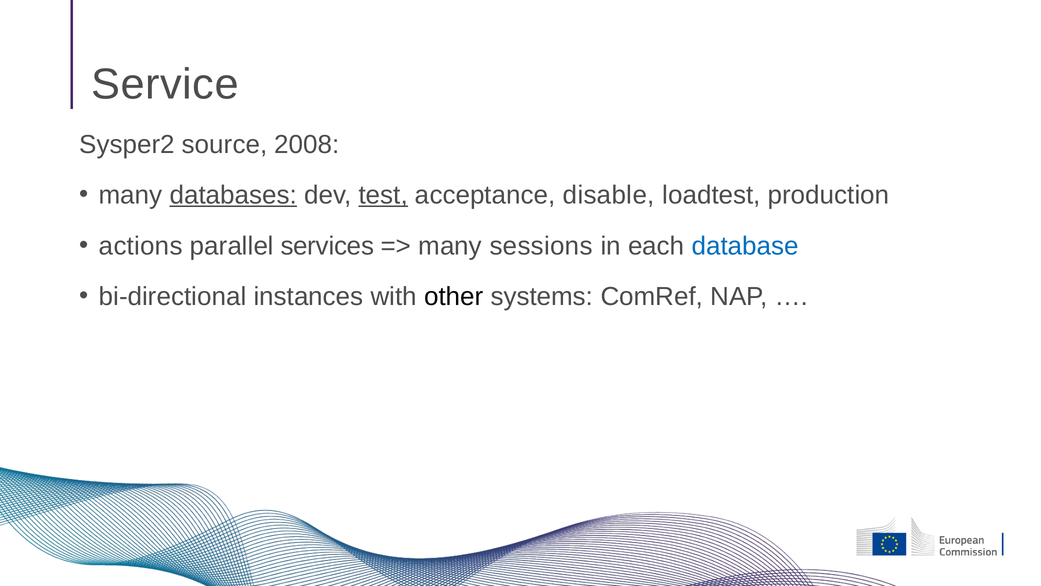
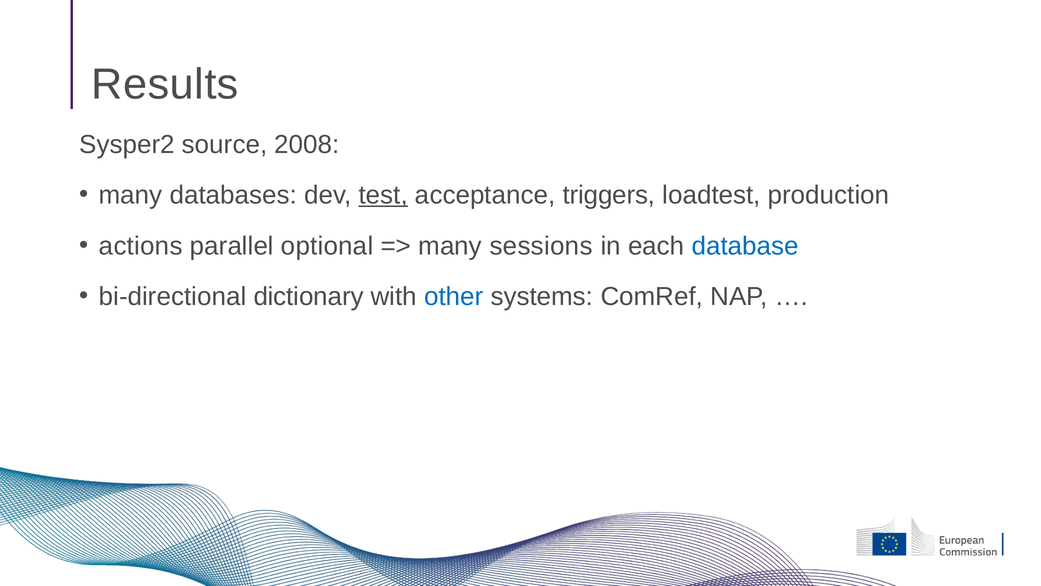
Service: Service -> Results (165, 84)
databases underline: present -> none (233, 195)
disable: disable -> triggers (609, 195)
services: services -> optional (327, 246)
instances: instances -> dictionary (309, 297)
other colour: black -> blue (454, 297)
